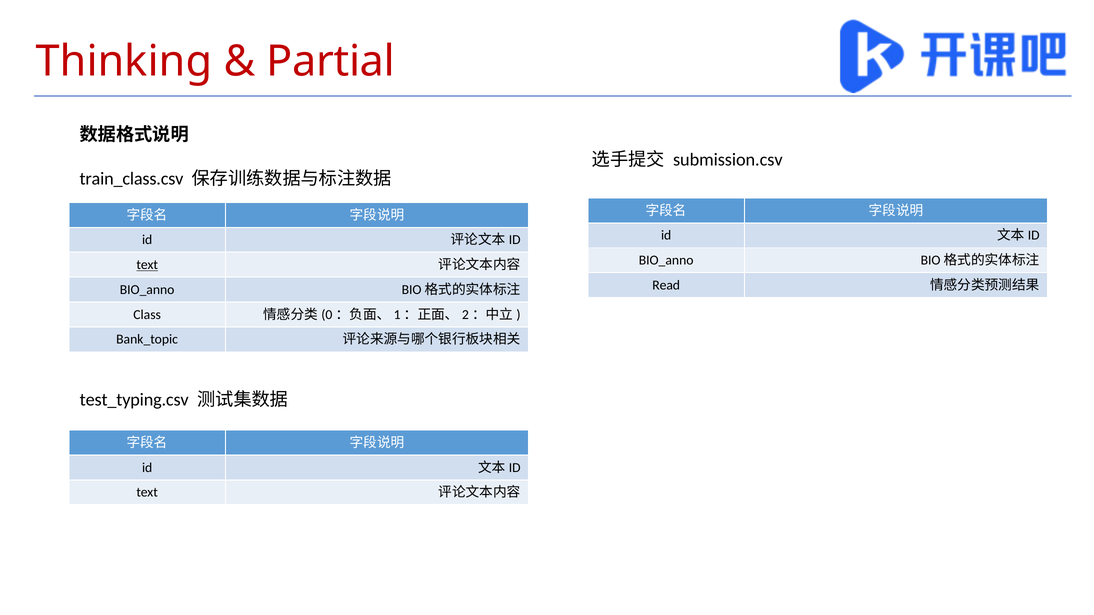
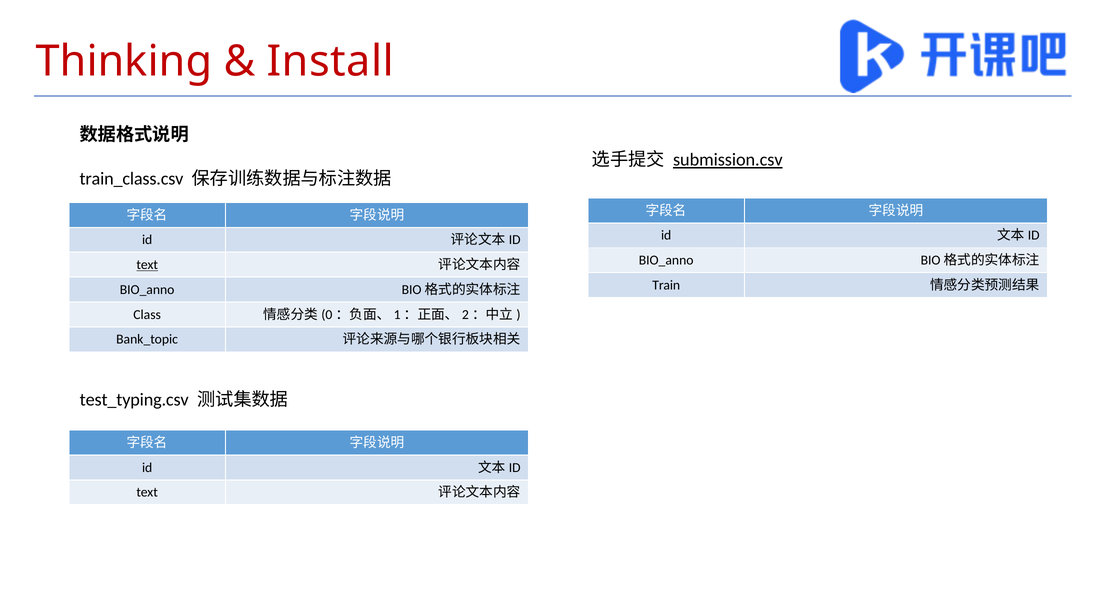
Partial: Partial -> Install (330, 61)
submission.csv underline: none -> present (728, 160)
Read: Read -> Train (666, 285)
